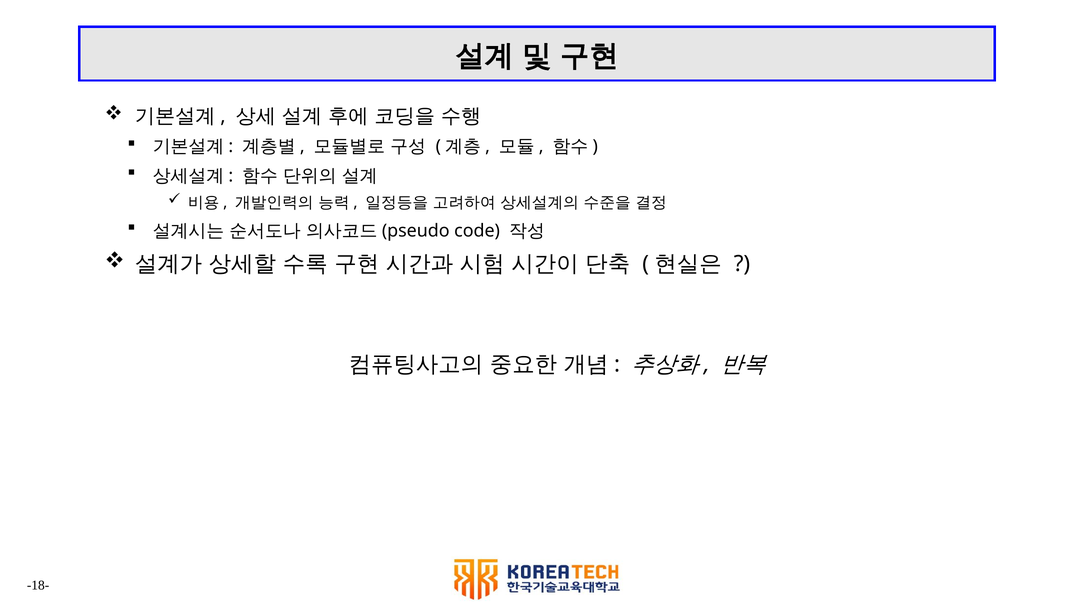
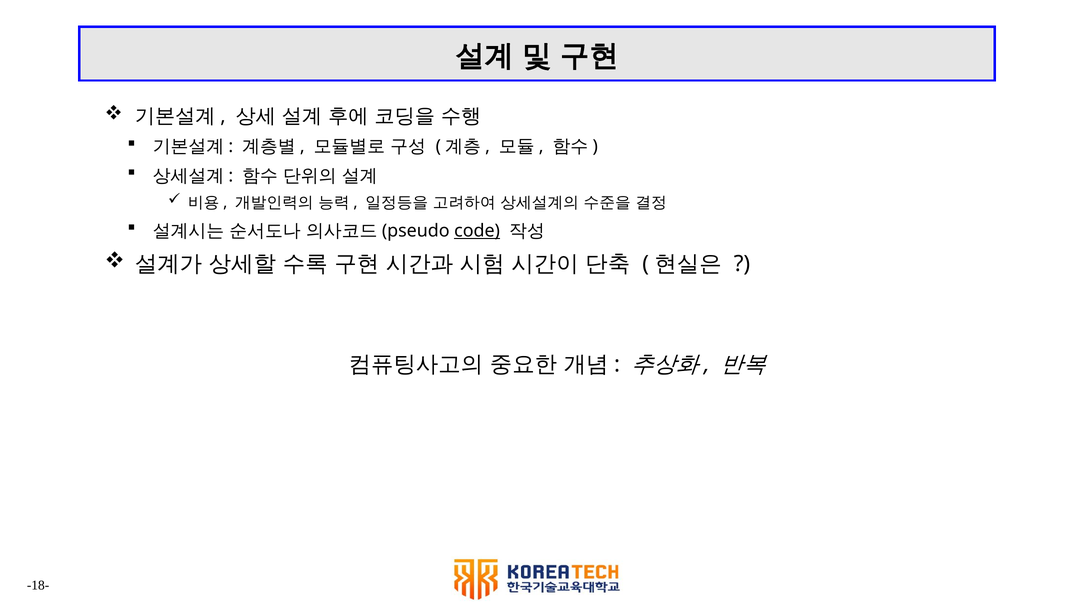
code underline: none -> present (477, 231)
